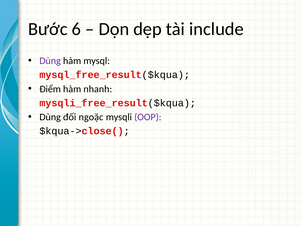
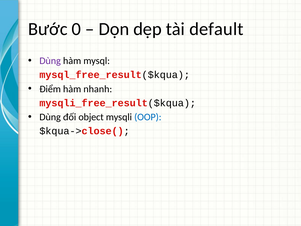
6: 6 -> 0 (76, 29)
include: include -> default (216, 29)
ngoặc: ngoặc -> object (91, 117)
OOP colour: purple -> blue (148, 117)
